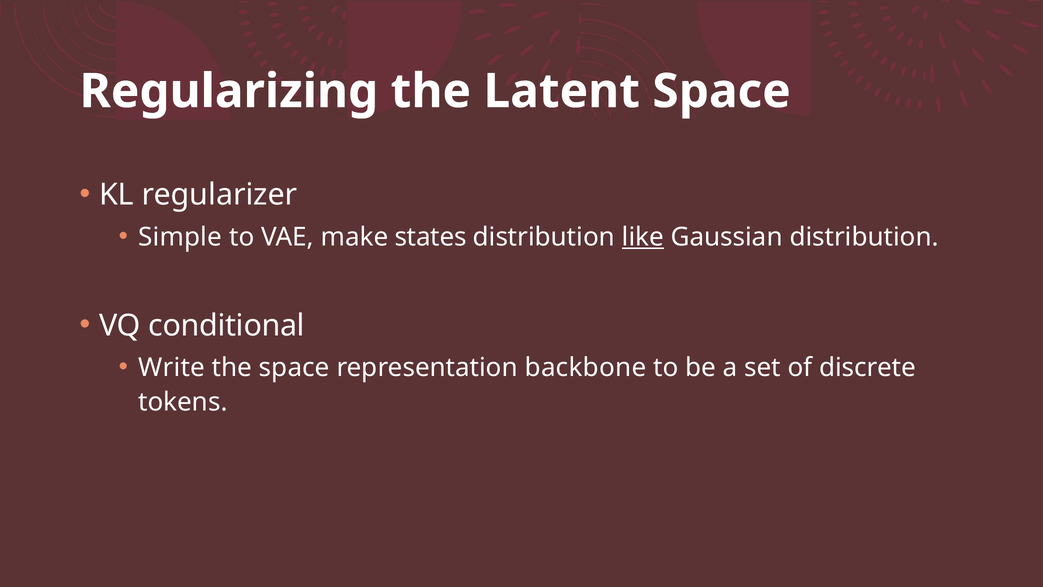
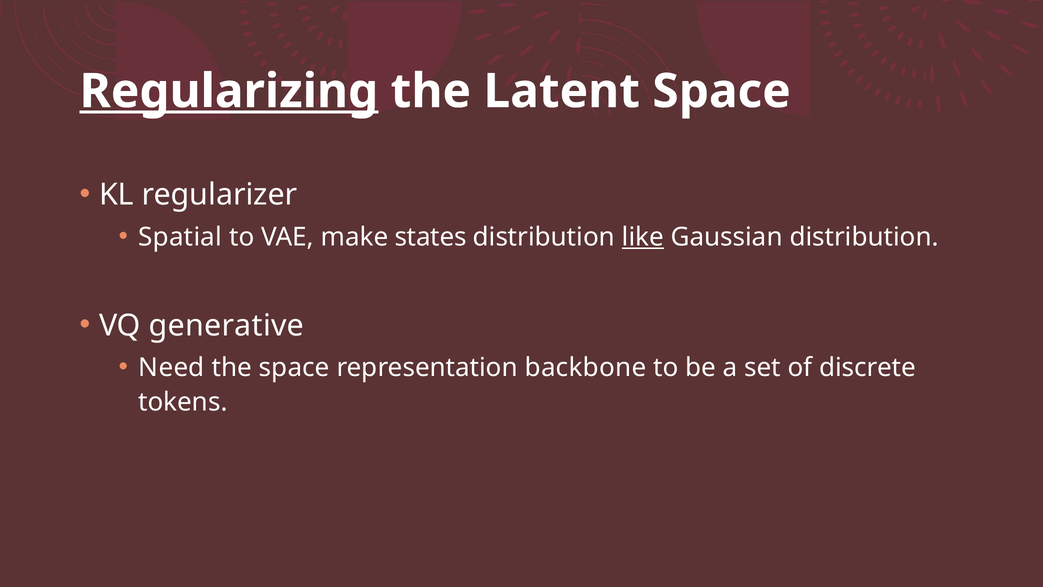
Regularizing underline: none -> present (229, 91)
Simple: Simple -> Spatial (180, 237)
conditional: conditional -> generative (226, 325)
Write: Write -> Need (171, 368)
